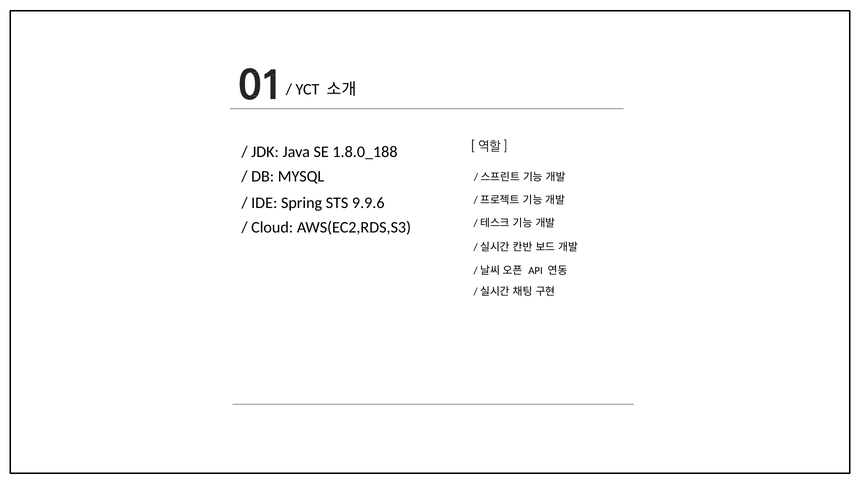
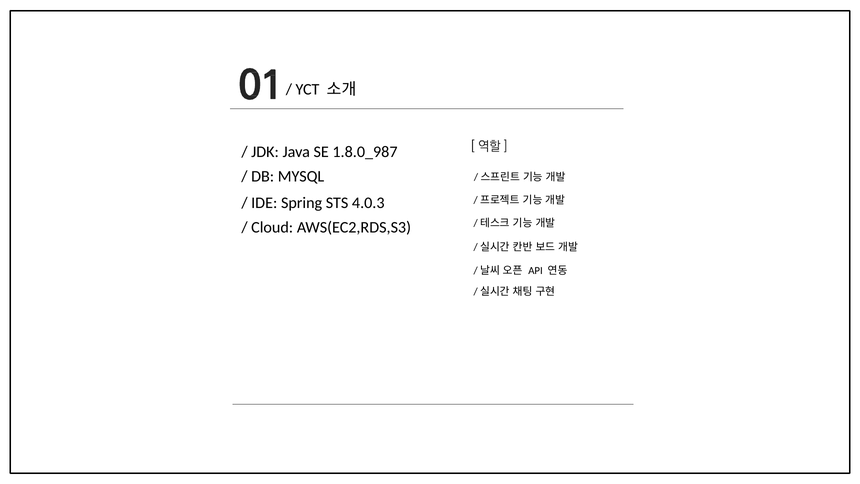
1.8.0_188: 1.8.0_188 -> 1.8.0_987 (365, 152)
9.9.6: 9.9.6 -> 4.0.3 (368, 203)
